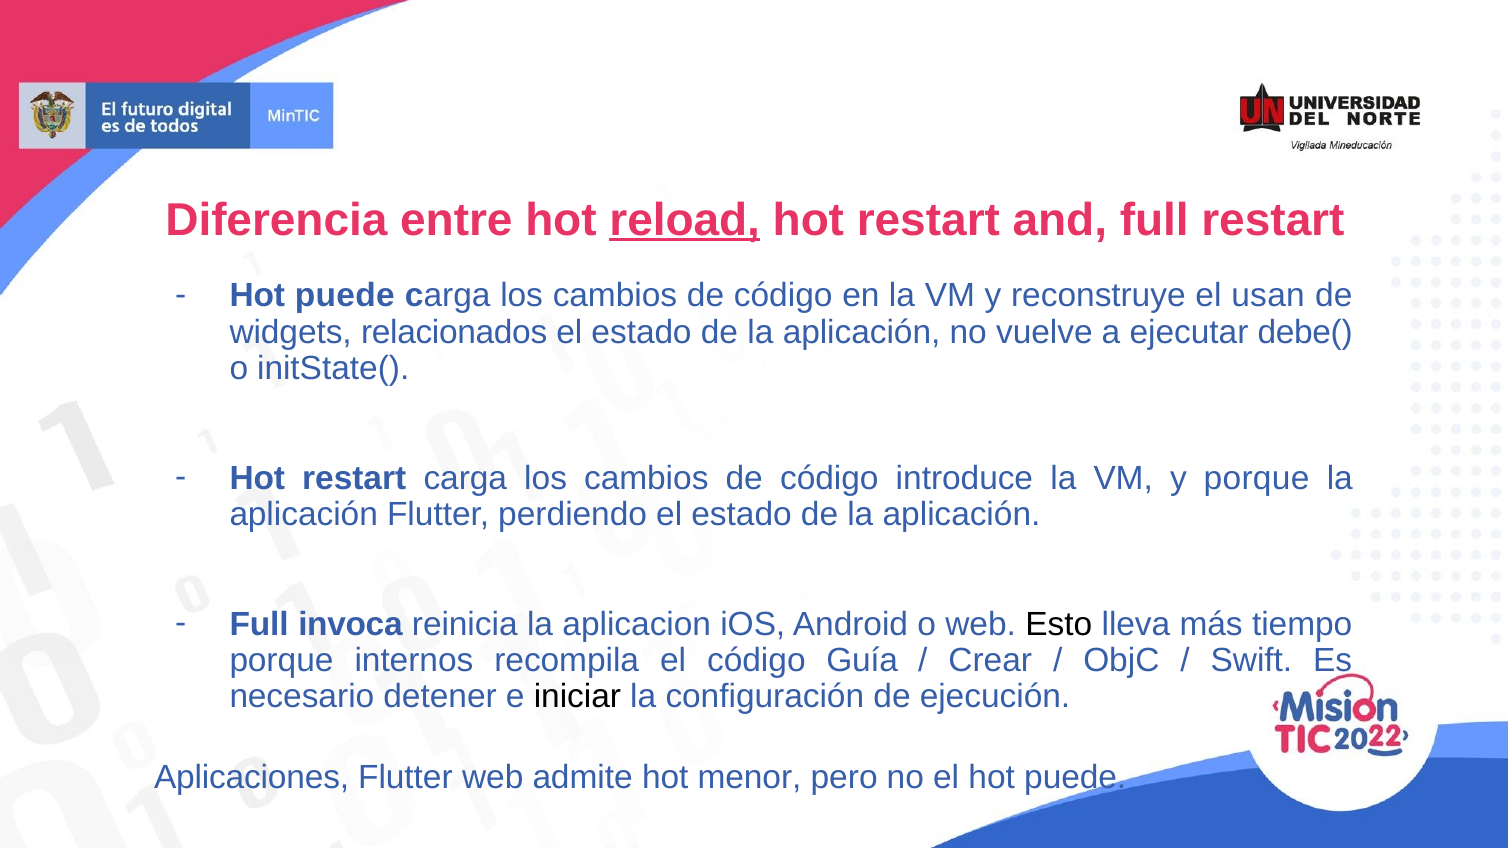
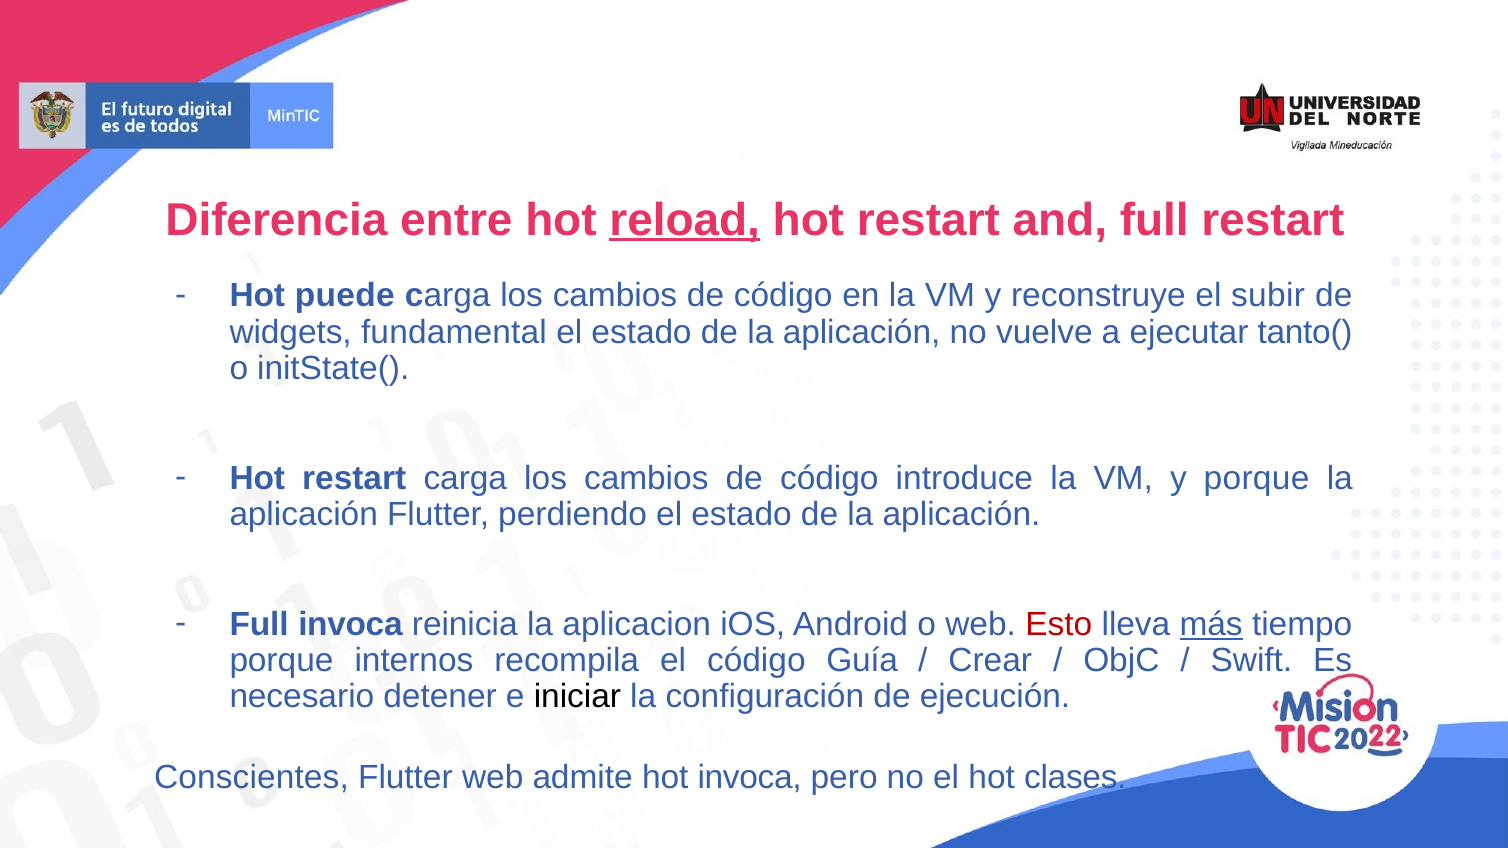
usan: usan -> subir (1268, 296)
relacionados: relacionados -> fundamental (454, 332)
debe(: debe( -> tanto( (1305, 332)
Esto colour: black -> red (1059, 625)
más underline: none -> present (1211, 625)
Aplicaciones: Aplicaciones -> Conscientes (251, 778)
hot menor: menor -> invoca (750, 778)
el hot puede: puede -> clases (1075, 778)
